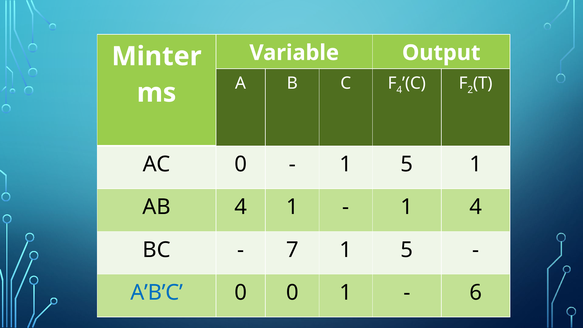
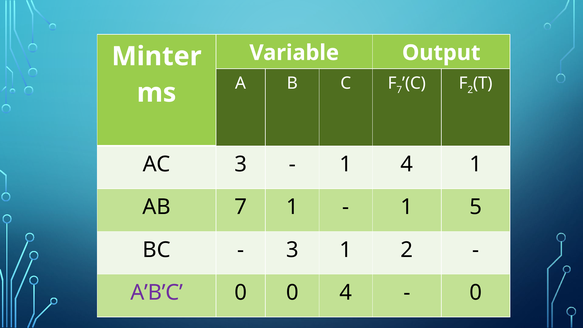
4: 4 -> 7 (399, 90)
AC 0: 0 -> 3 (241, 164)
5: 5 -> 4 (407, 164)
AB 4: 4 -> 7 (241, 207)
1 4: 4 -> 5 (476, 207)
7: 7 -> 3 (292, 250)
5: 5 -> 2 (407, 250)
A’B’C colour: blue -> purple (157, 292)
0 1: 1 -> 4 (346, 292)
6: 6 -> 0 (476, 292)
